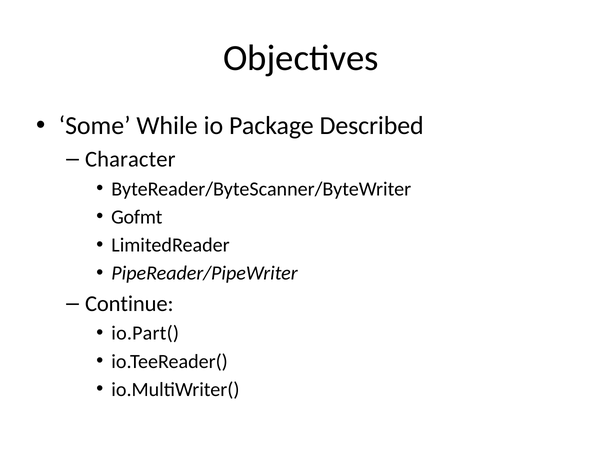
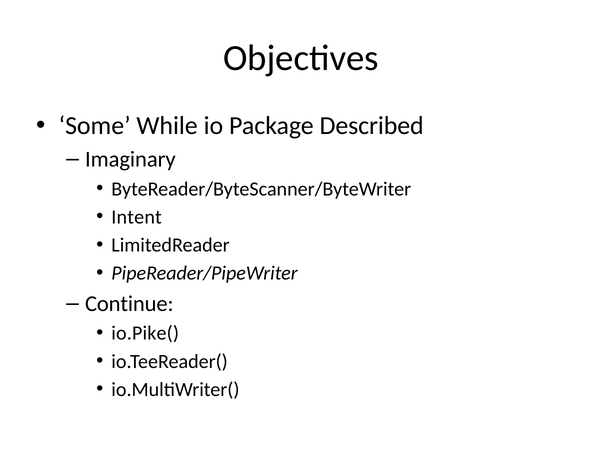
Character: Character -> Imaginary (130, 159)
Gofmt: Gofmt -> Intent (137, 217)
io.Part(: io.Part( -> io.Pike( (145, 333)
